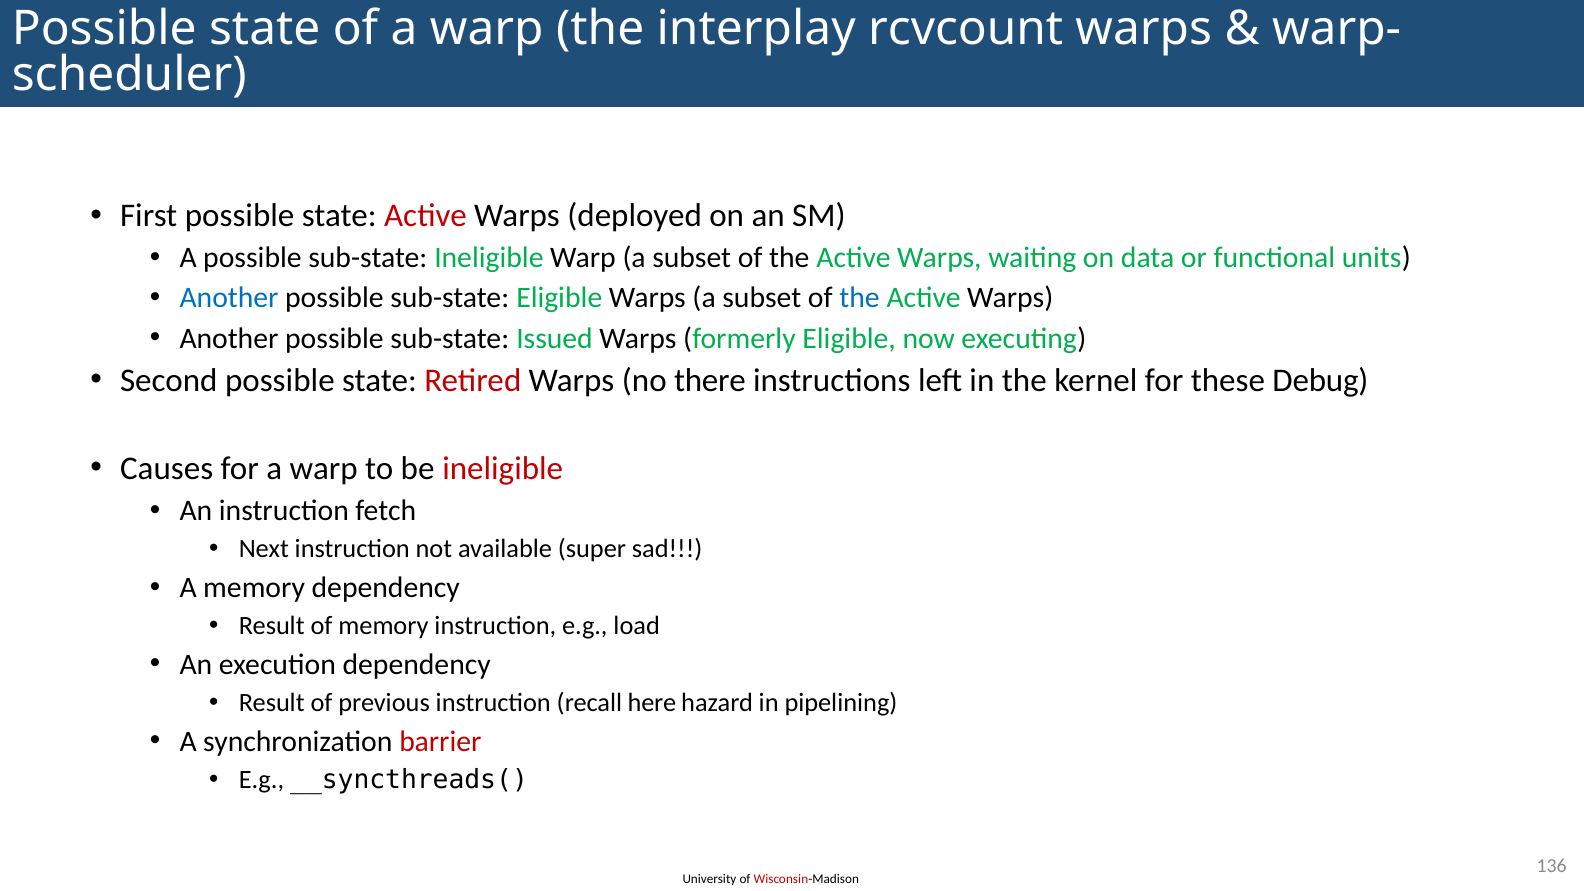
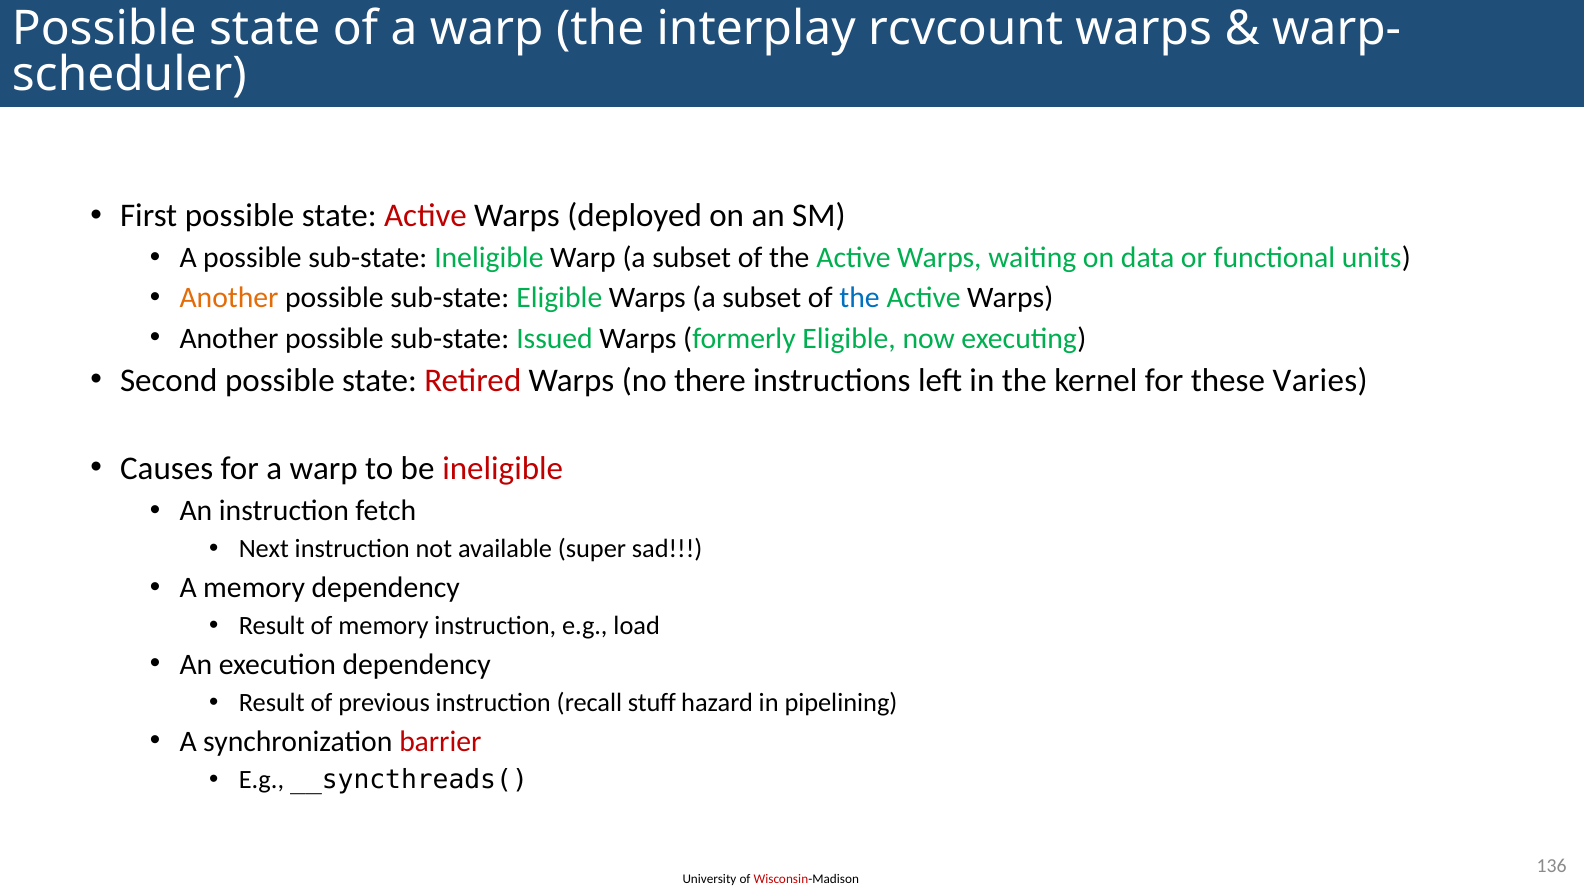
Another colour: blue -> orange (229, 298)
Debug: Debug -> Varies (1320, 380)
here: here -> stuff (652, 703)
